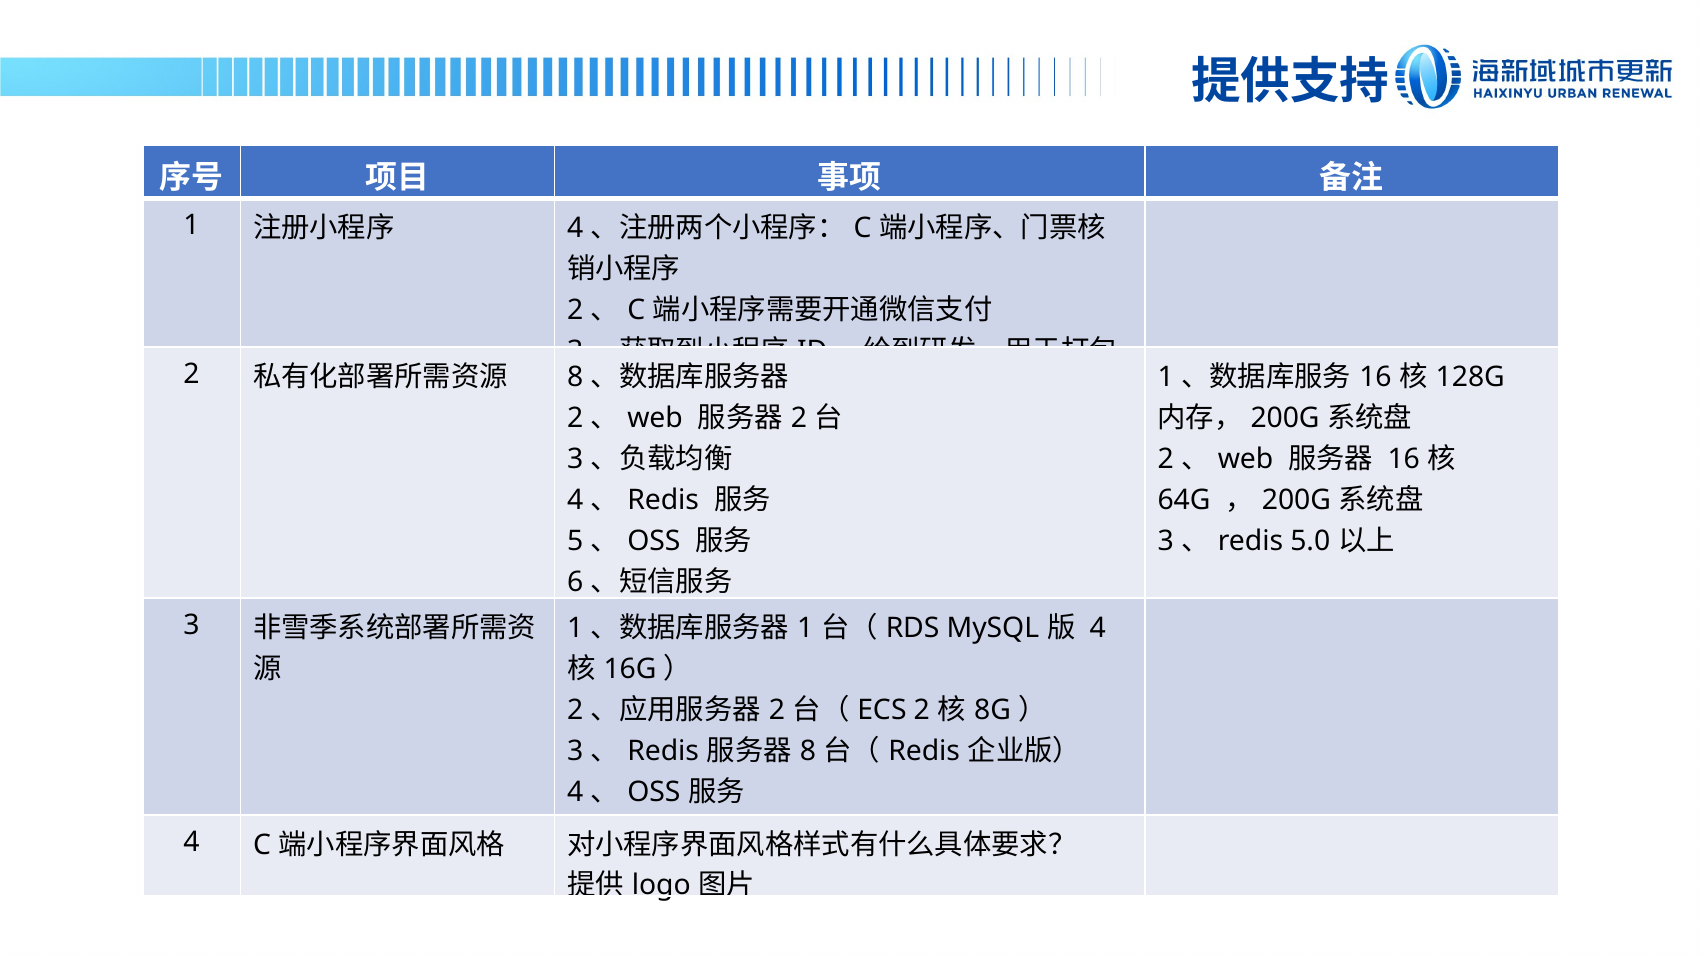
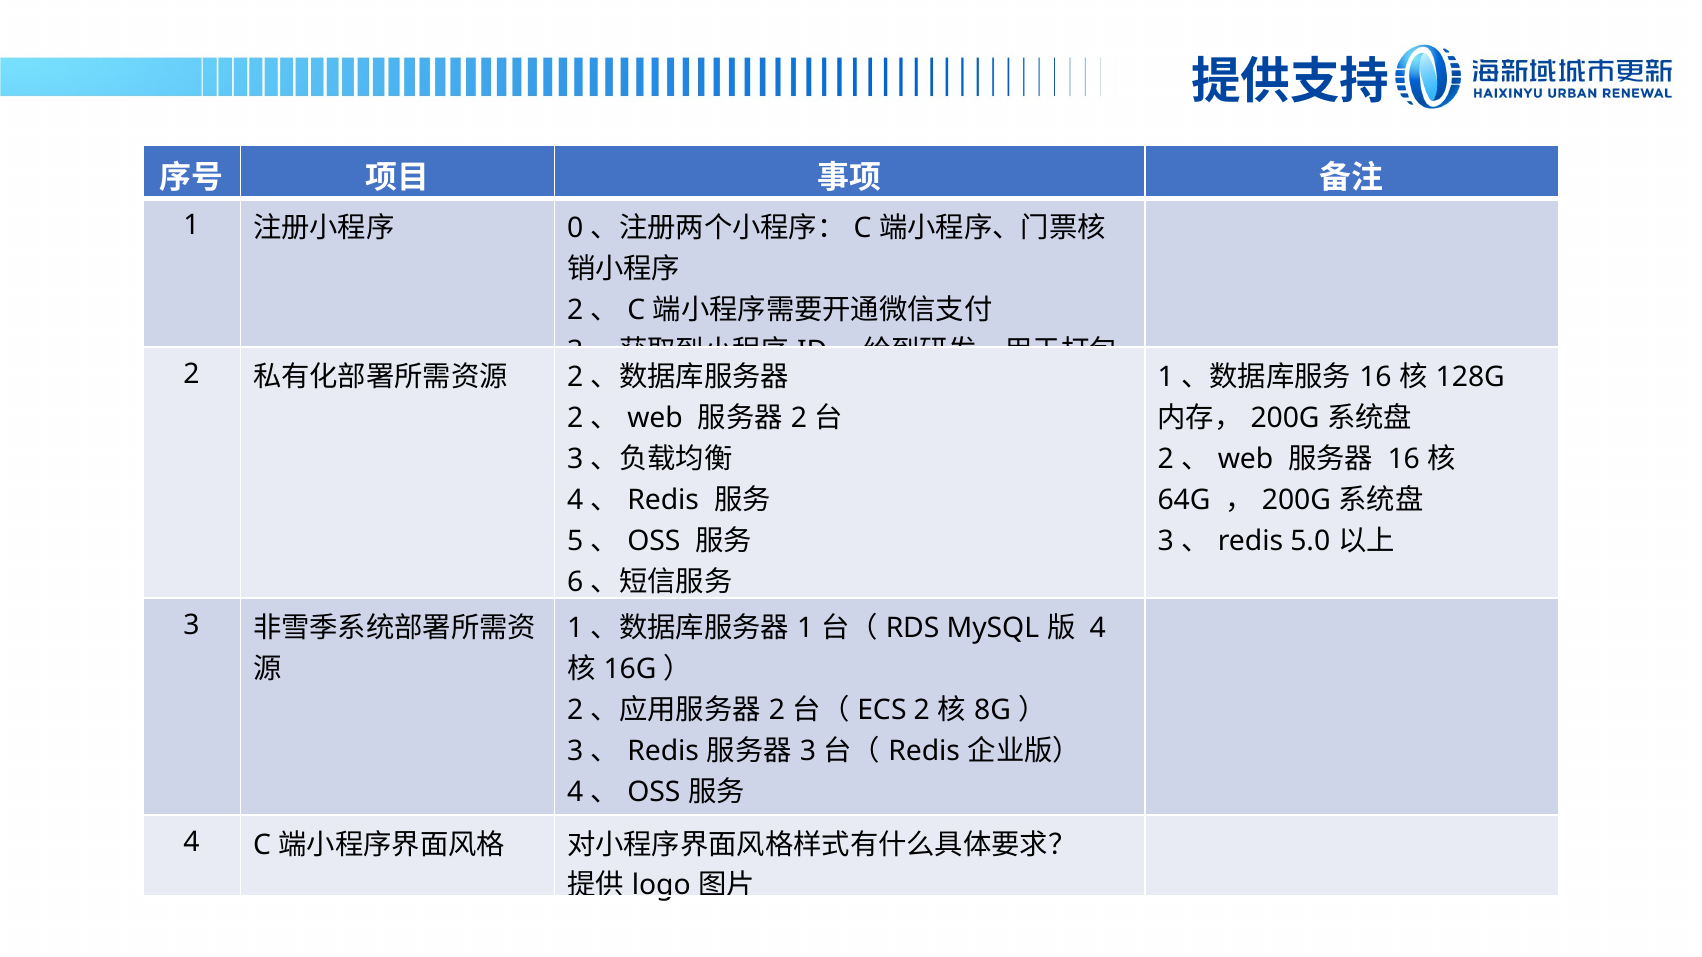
4: 4 -> 0 (575, 228)
8: 8 -> 2 (575, 377)
8: 8 -> 3 (808, 751)
